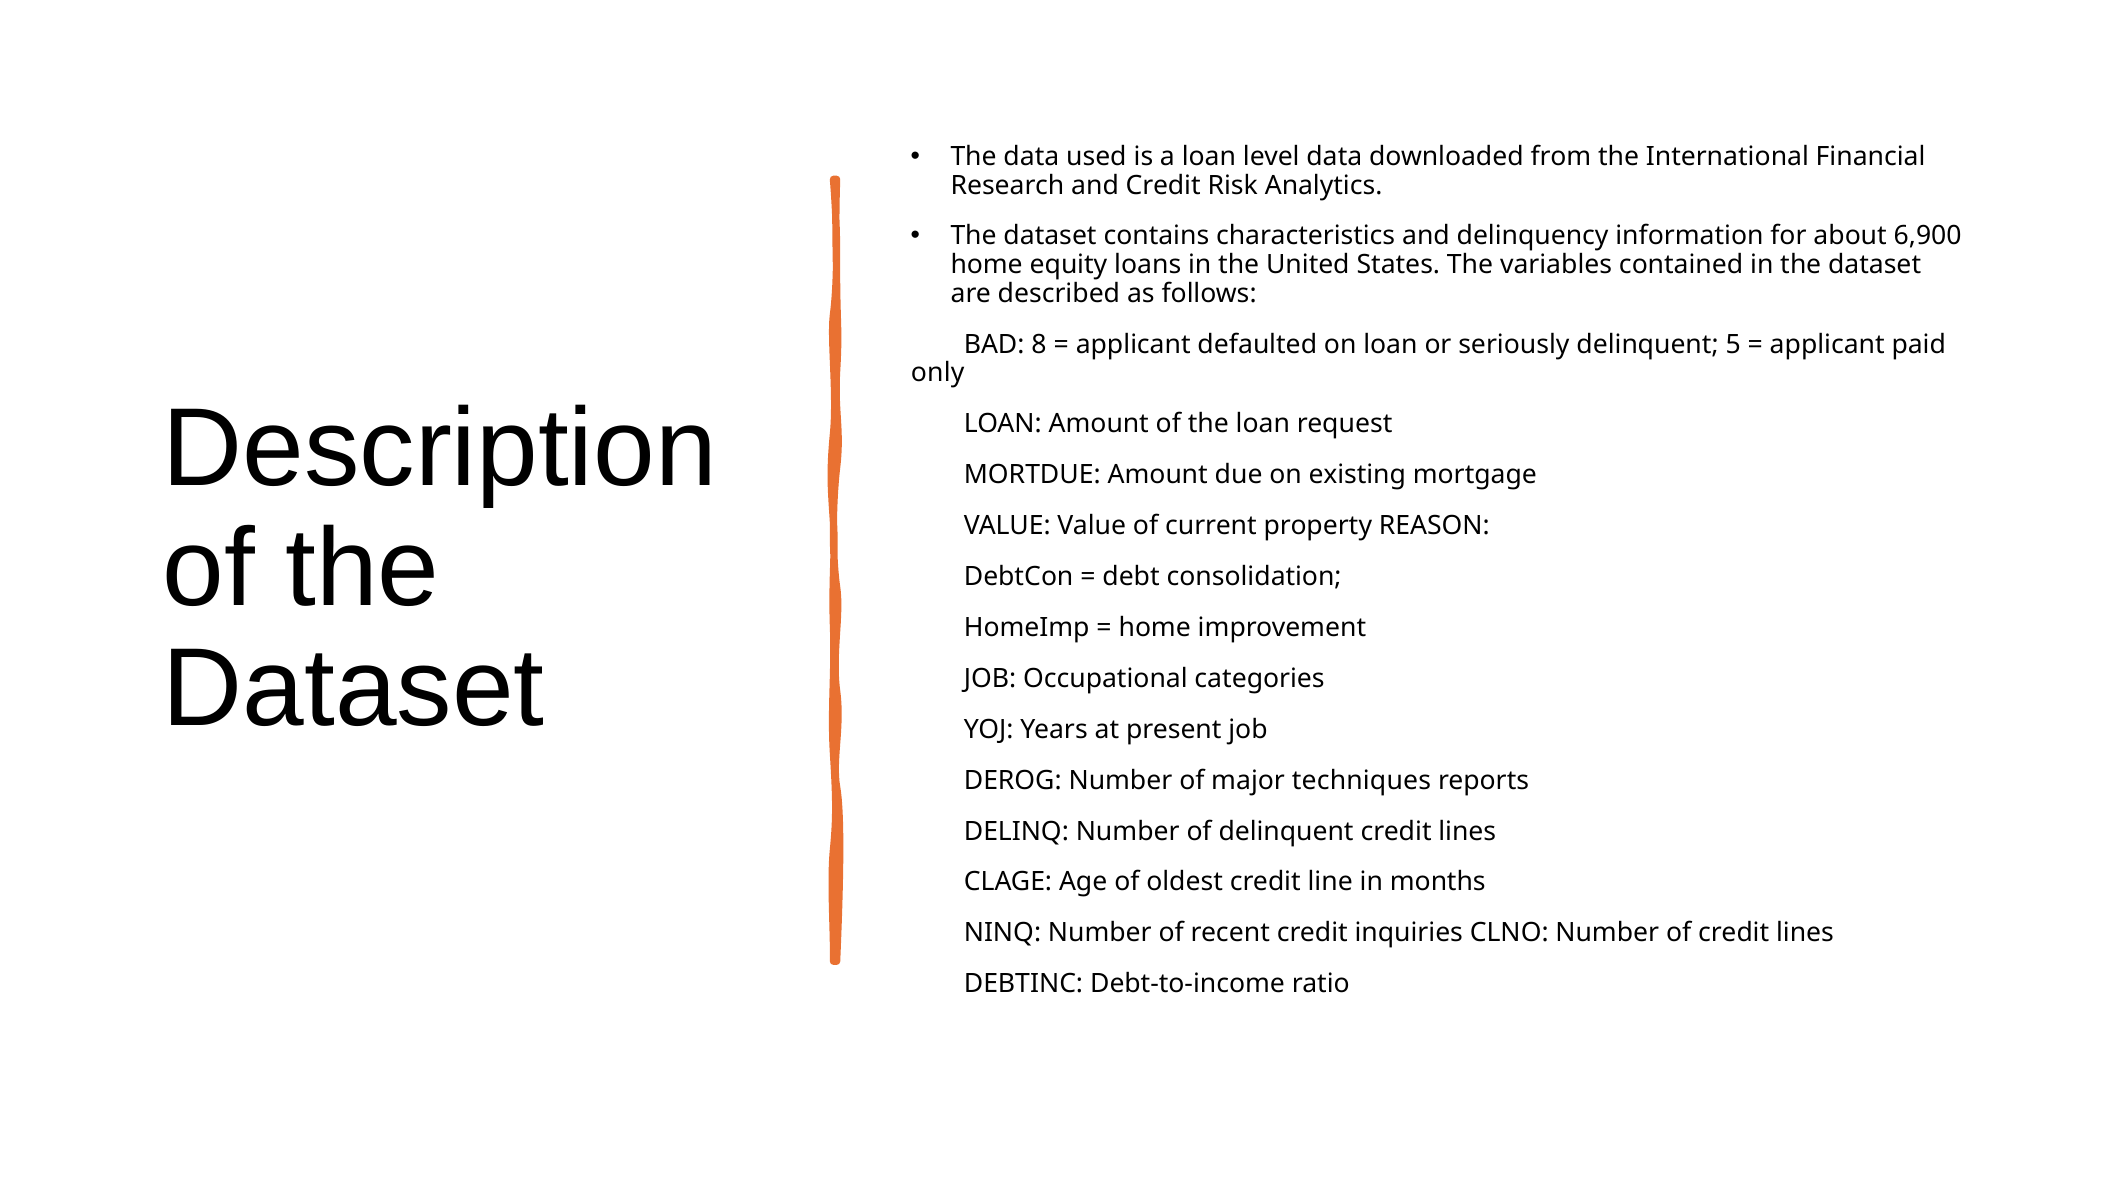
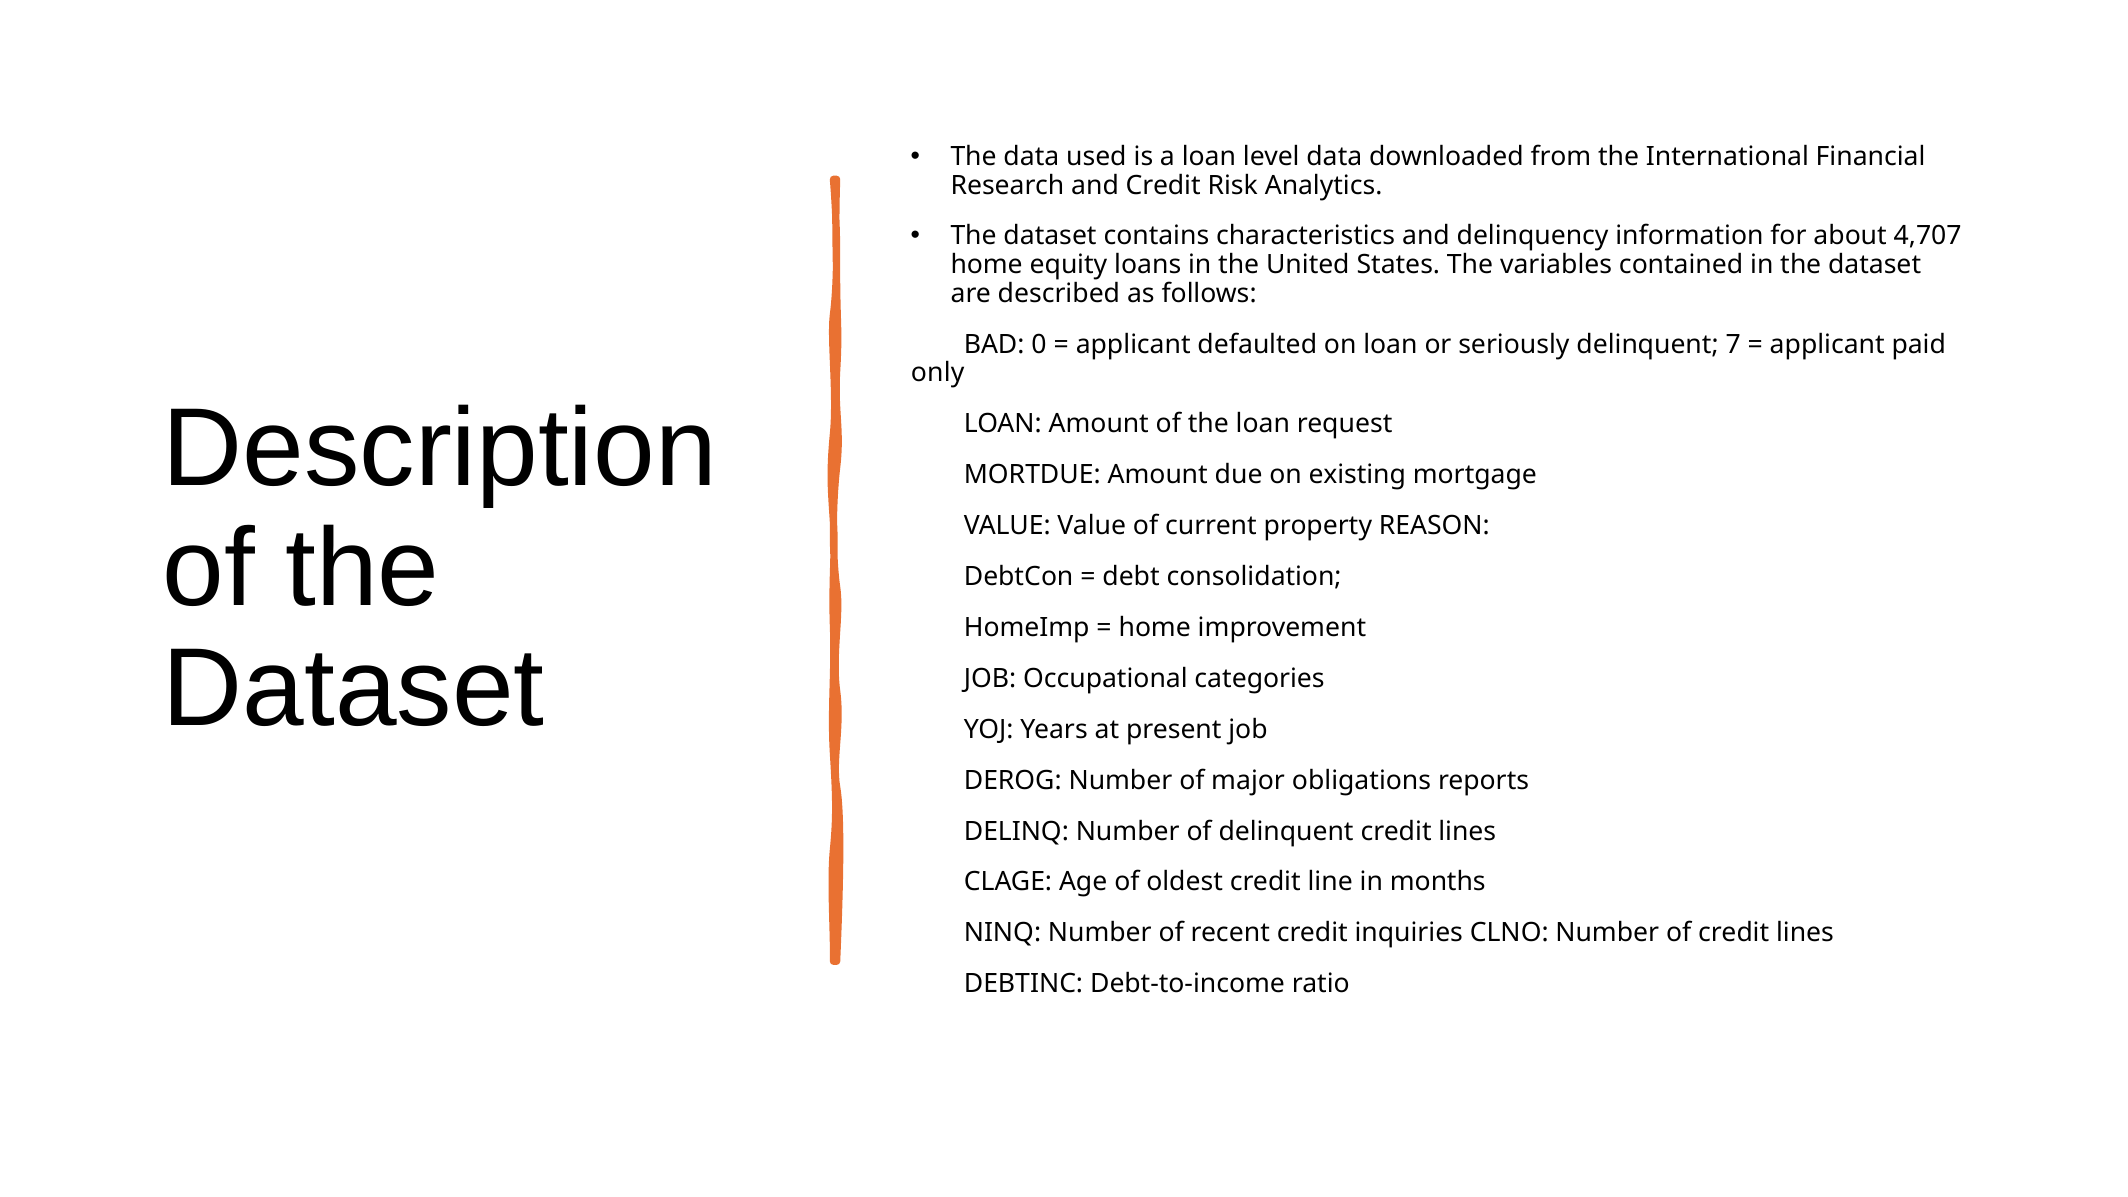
6,900: 6,900 -> 4,707 (1928, 236)
8: 8 -> 0 (1039, 344)
5: 5 -> 7 (1733, 344)
techniques: techniques -> obligations (1362, 780)
